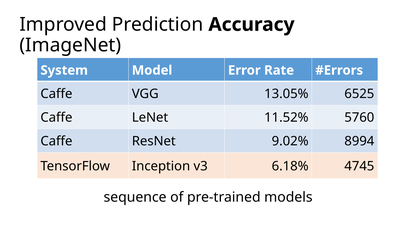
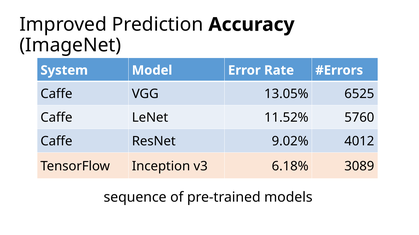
8994: 8994 -> 4012 (359, 142)
4745: 4745 -> 3089 (359, 167)
